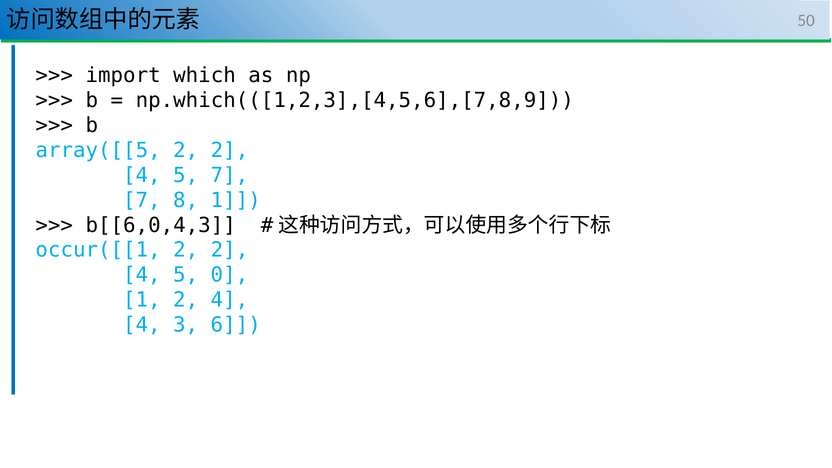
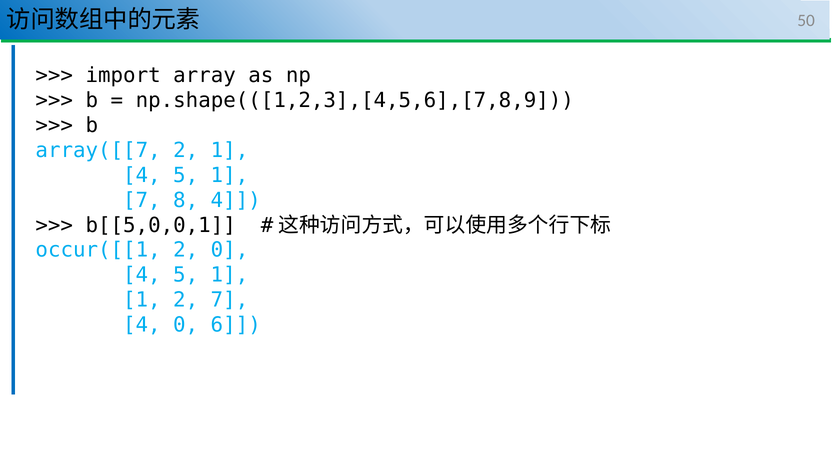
which: which -> array (204, 75)
np.which(([1,2,3],[4,5,6],[7,8,9: np.which(([1,2,3],[4,5,6],[7,8,9 -> np.shape(([1,2,3],[4,5,6],[7,8,9 (355, 100)
array([[5: array([[5 -> array([[7 (98, 150)
2: 2 -> 1 (230, 150)
7: 7 -> 1 (229, 175)
8 1: 1 -> 4 (236, 200)
b[[6,0,4,3: b[[6,0,4,3 -> b[[5,0,0,1 (161, 225)
2: 2 -> 0 (230, 250)
0: 0 -> 1 (229, 275)
1 2 4: 4 -> 7 (229, 300)
4 3: 3 -> 0 (186, 325)
